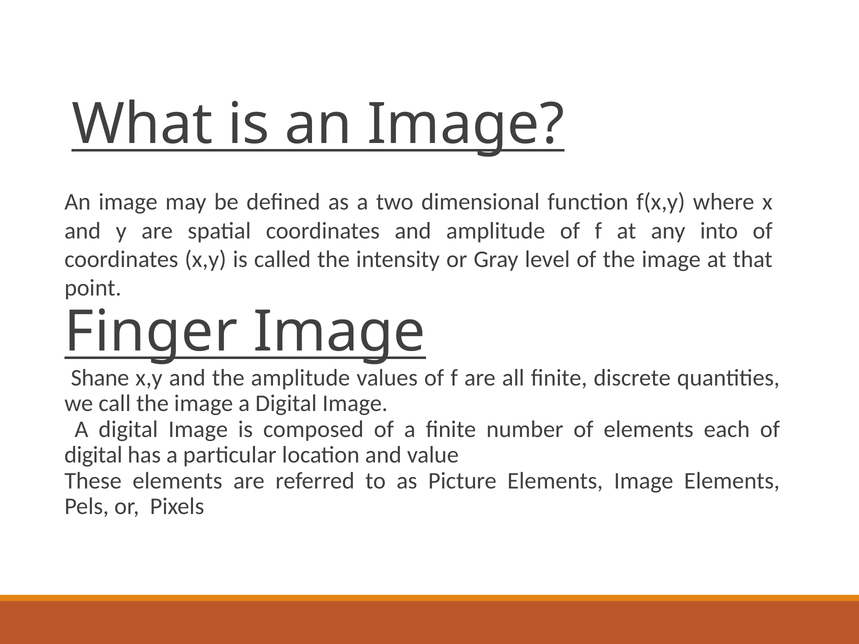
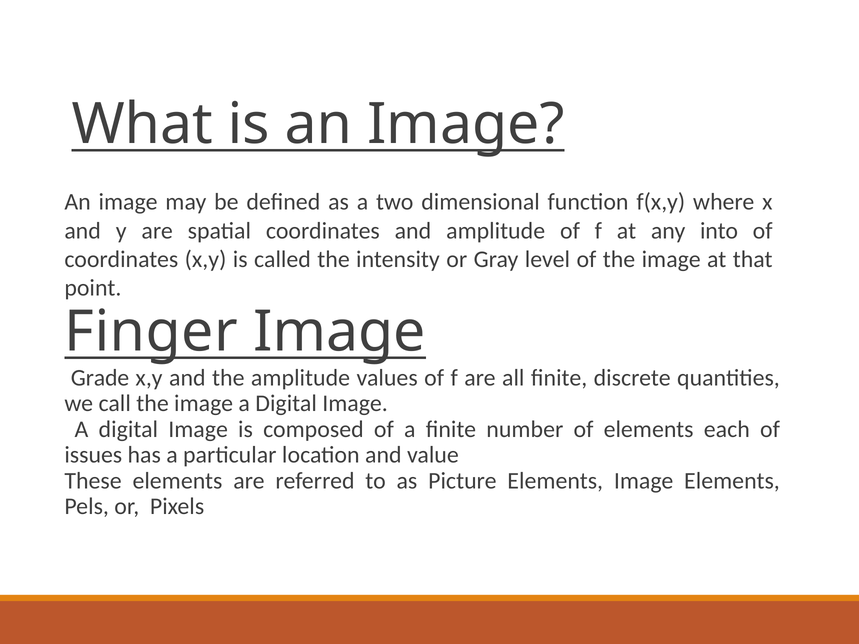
Shane: Shane -> Grade (100, 378)
digital: digital -> issues (93, 455)
